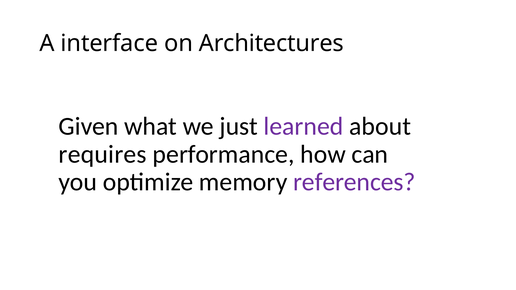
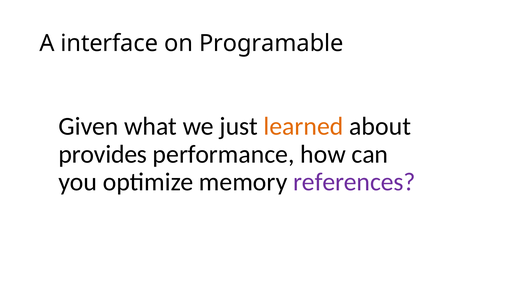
Architectures: Architectures -> Programable (271, 43)
learned colour: purple -> orange (304, 126)
requires: requires -> provides (103, 154)
